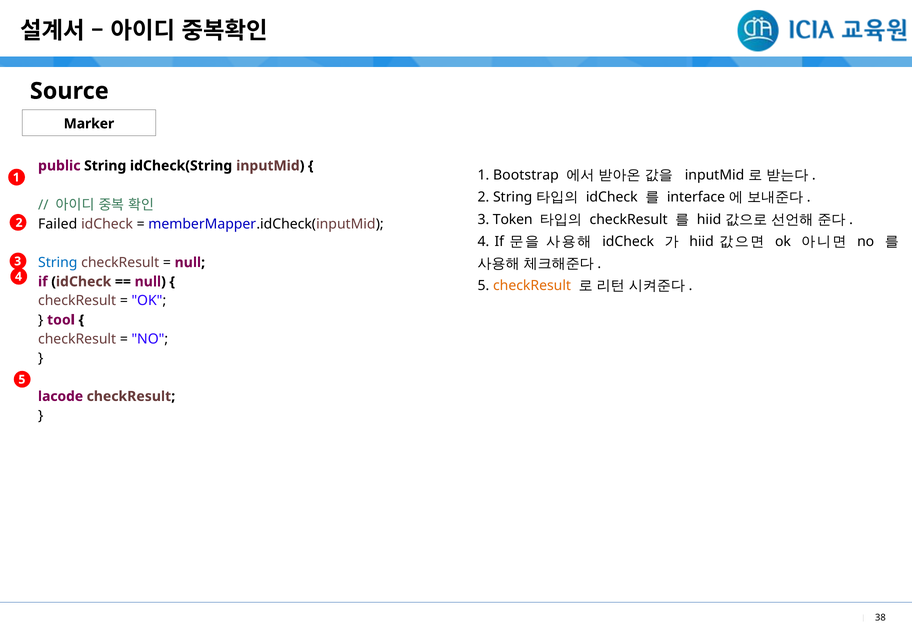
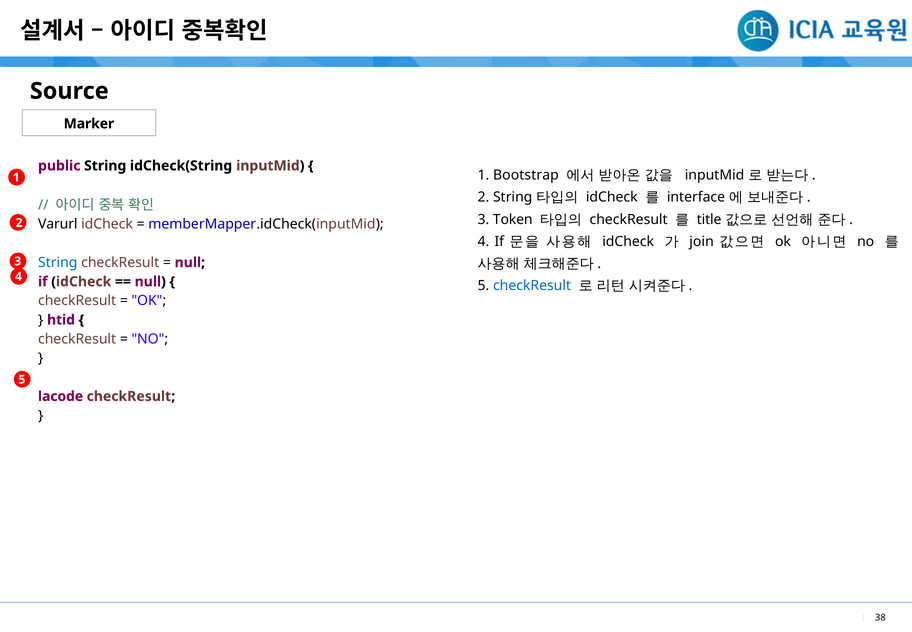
hiid: hiid -> title (709, 219)
Failed: Failed -> Varurl (58, 224)
hiid: hiid -> join (702, 241)
checkResult colour: orange -> blue (532, 285)
tool: tool -> htid (61, 320)
